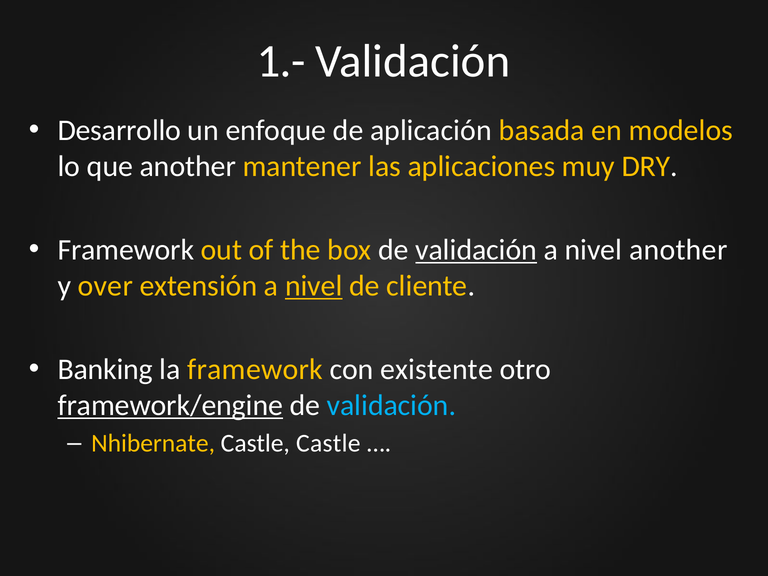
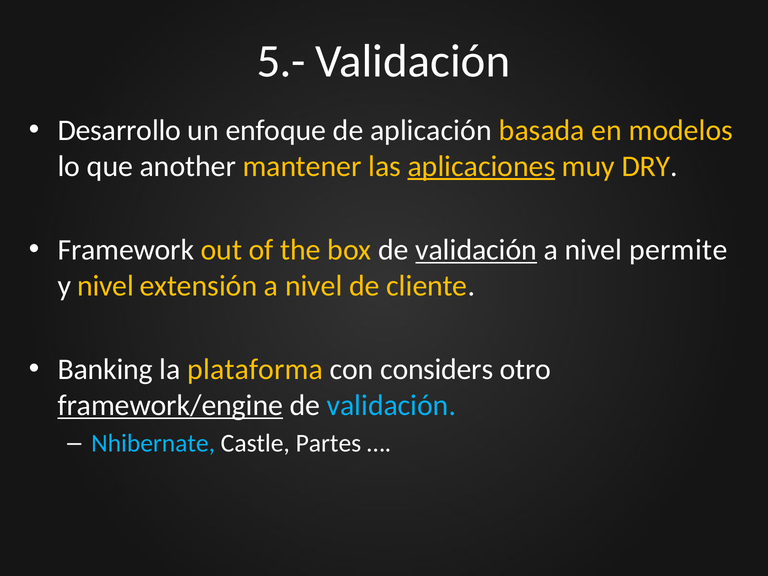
1.-: 1.- -> 5.- (281, 61)
aplicaciones underline: none -> present (481, 166)
nivel another: another -> permite (678, 250)
y over: over -> nivel (106, 286)
nivel underline: present -> none (314, 286)
la framework: framework -> plataforma (255, 370)
existente: existente -> considers (437, 370)
Nhibernate colour: yellow -> light blue (153, 443)
Castle Castle: Castle -> Partes (328, 443)
